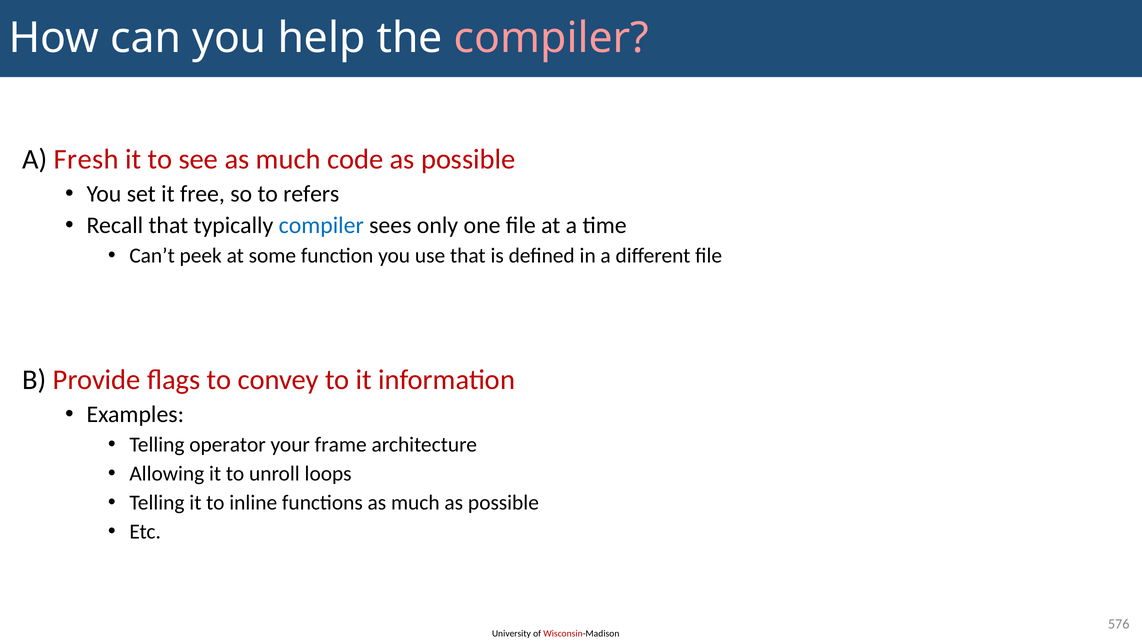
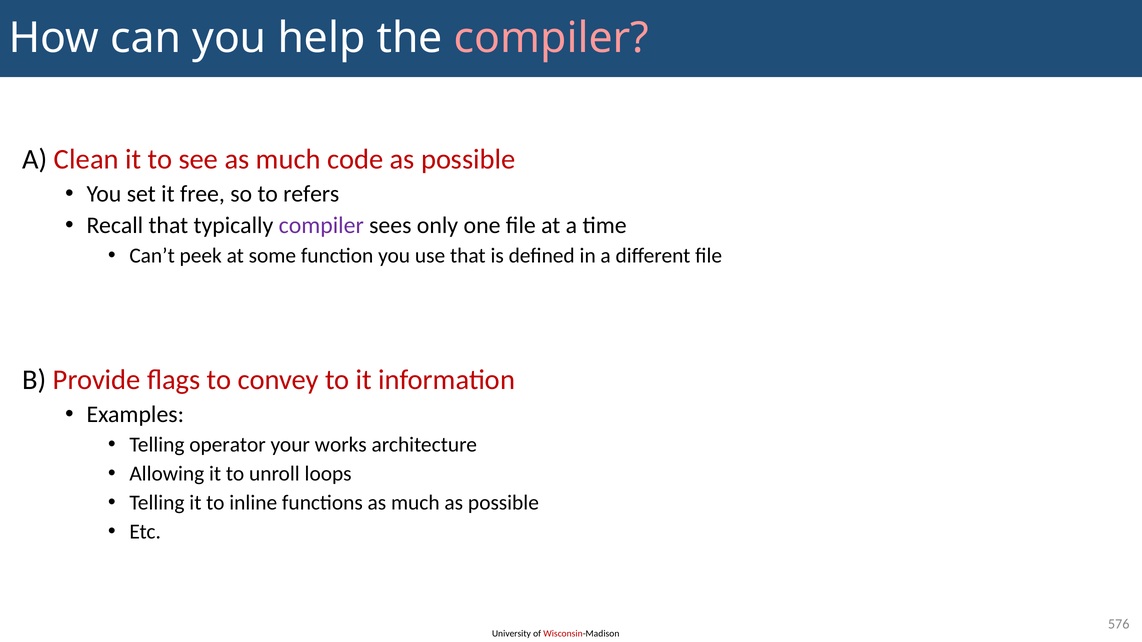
Fresh: Fresh -> Clean (86, 160)
compiler colour: blue -> purple (321, 225)
frame: frame -> works (341, 445)
